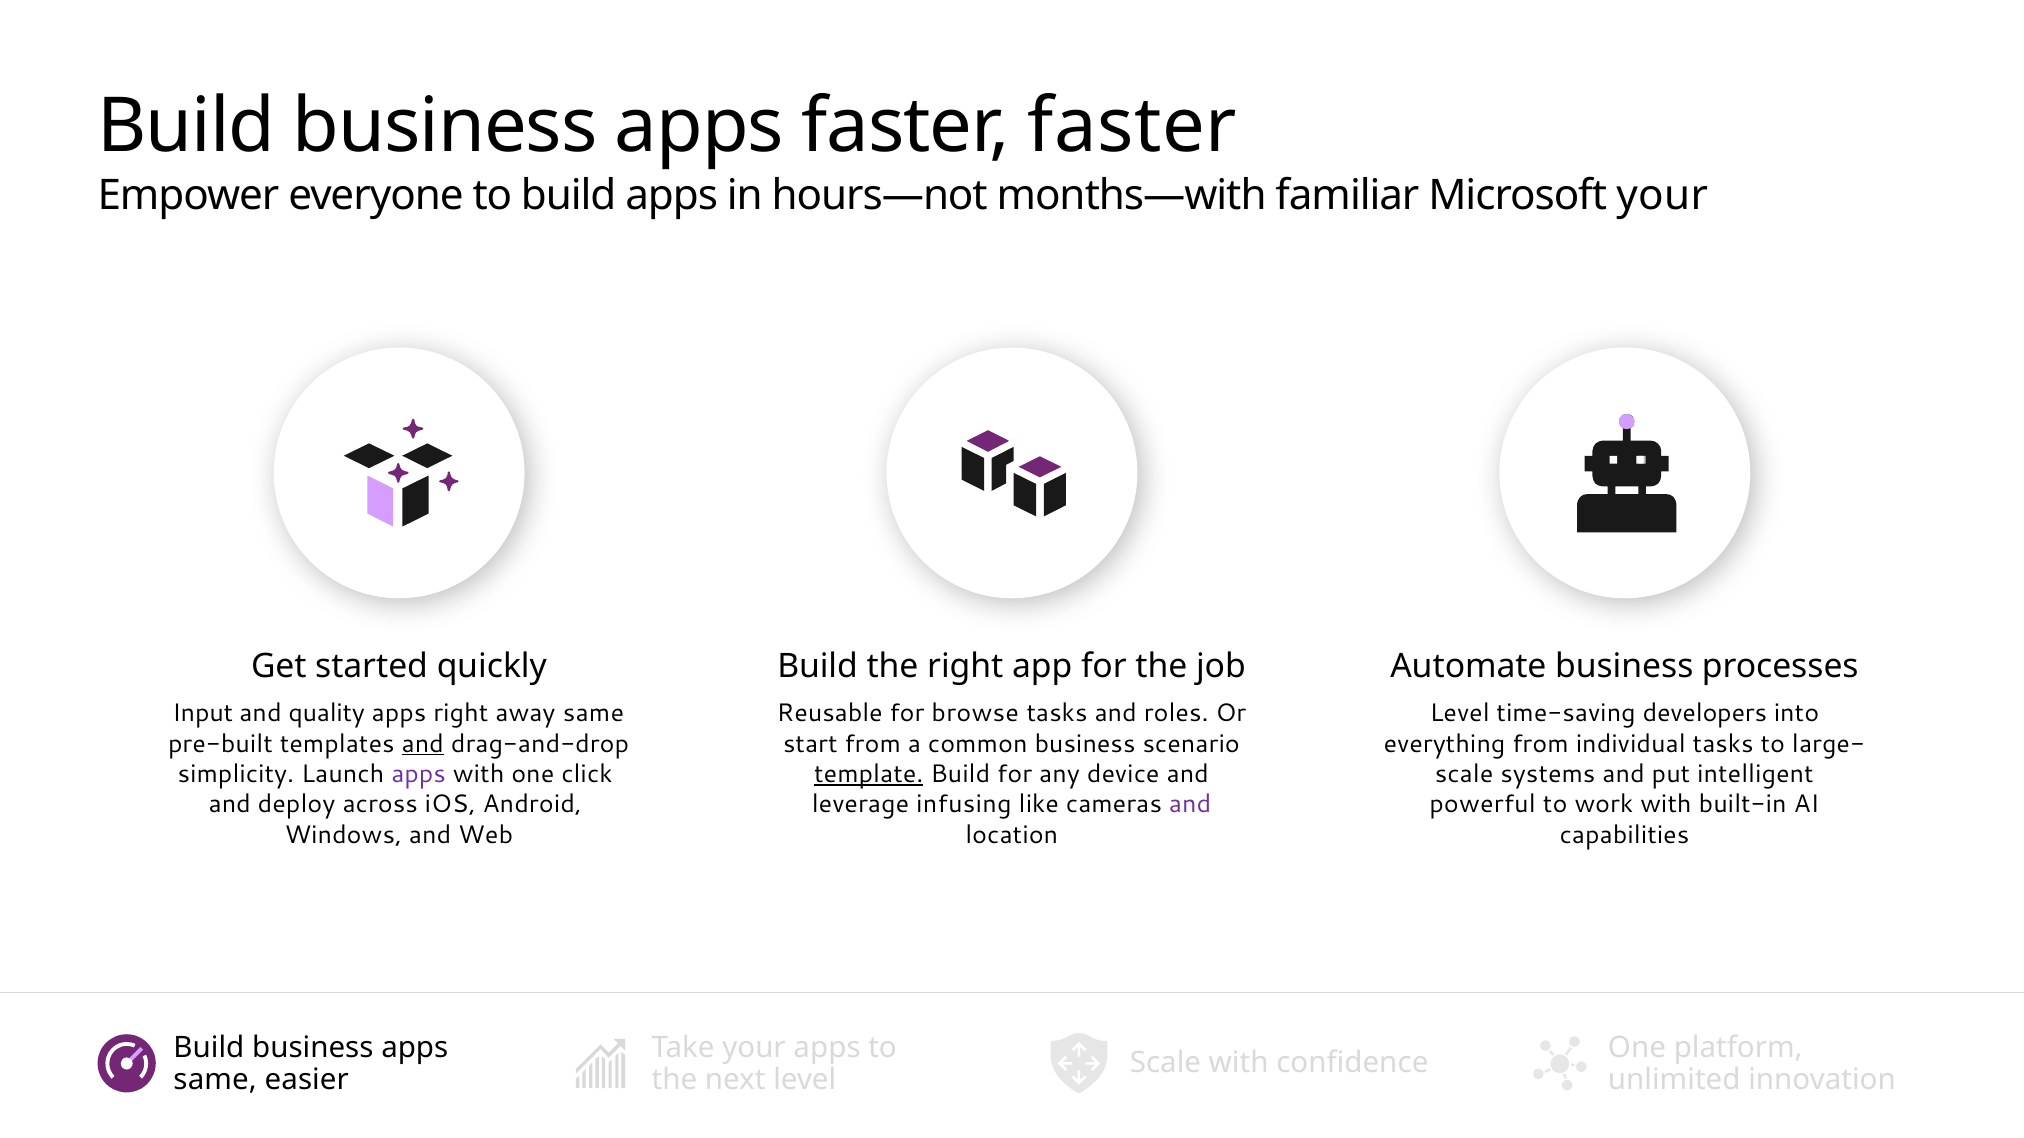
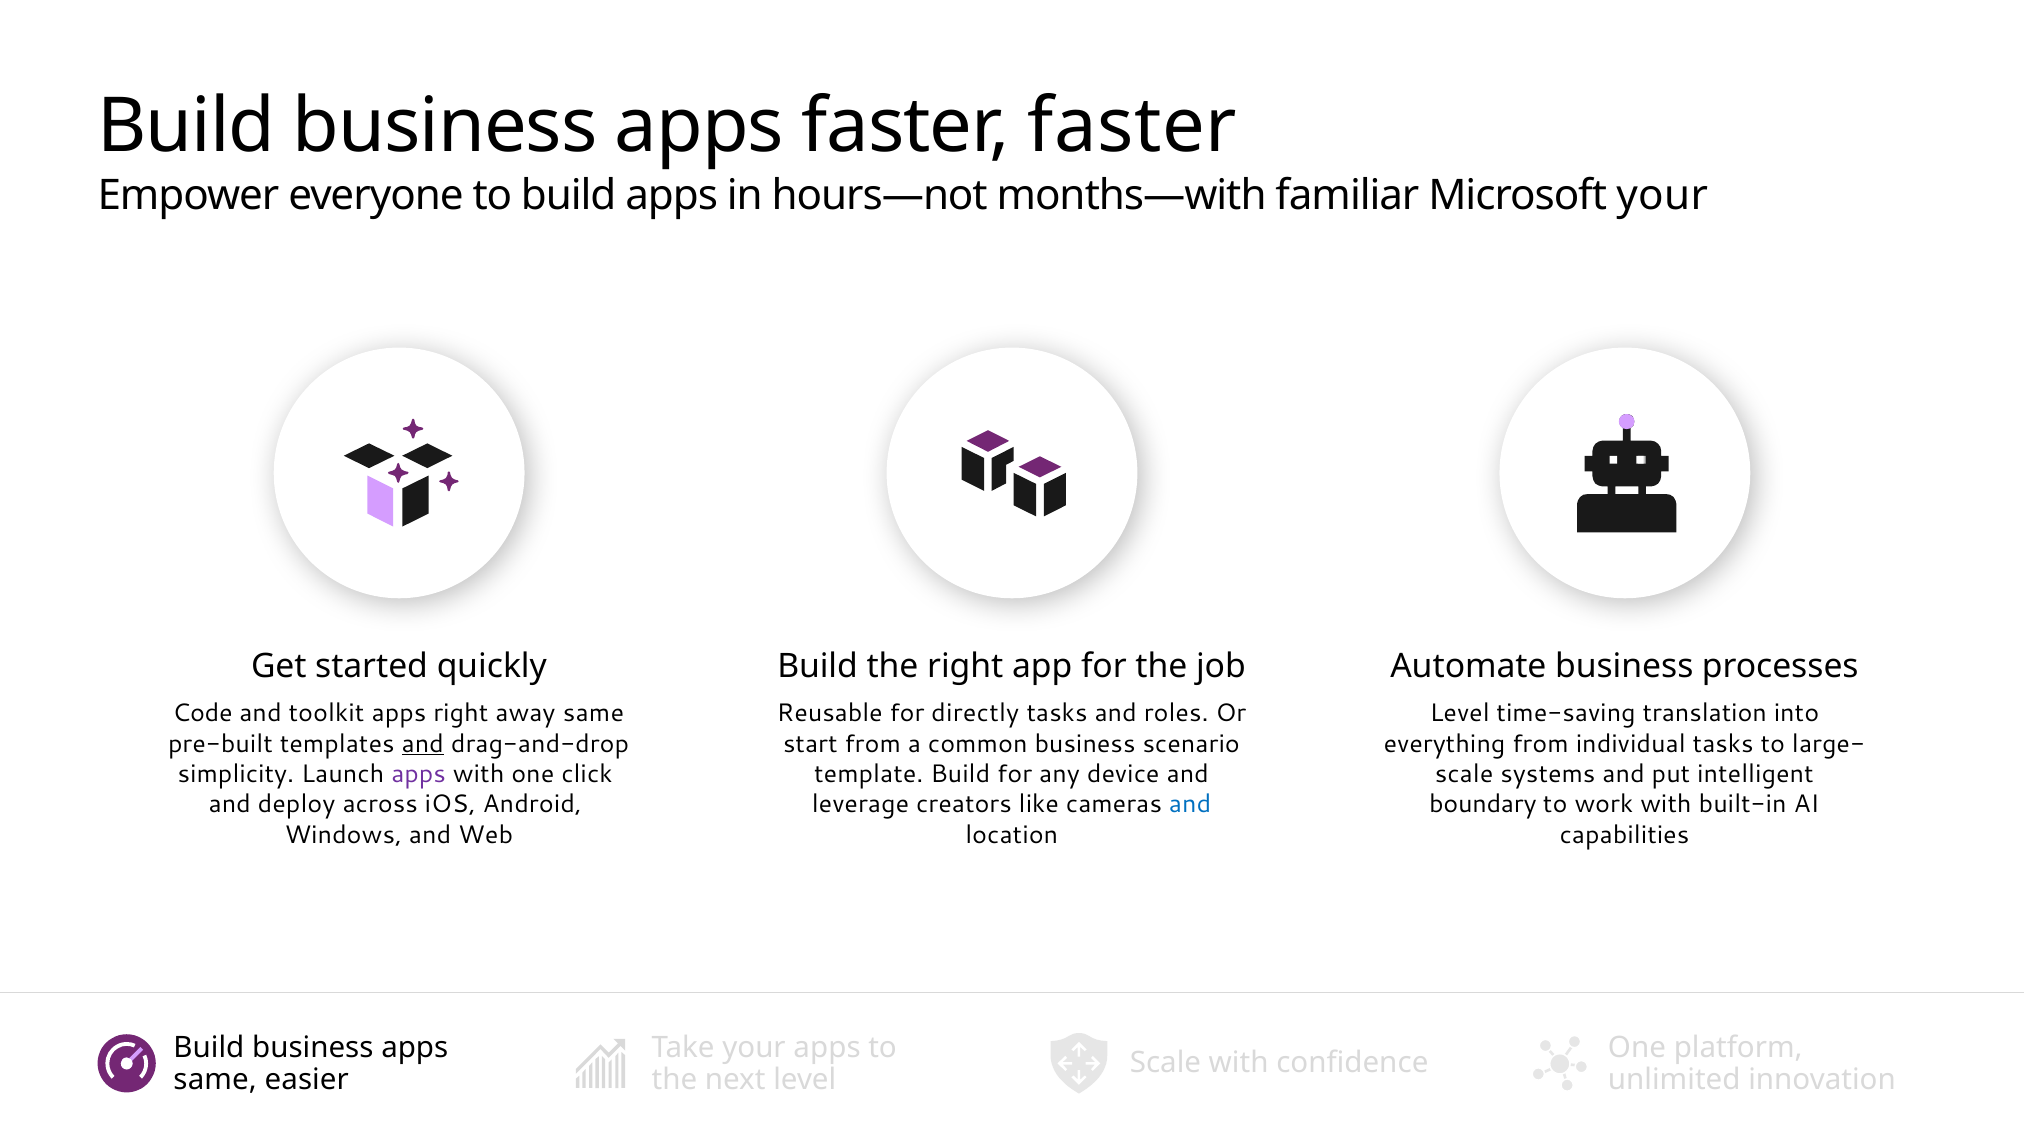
Input: Input -> Code (203, 714)
quality: quality -> toolkit (327, 714)
browse: browse -> directly (975, 714)
developers: developers -> translation (1705, 714)
template underline: present -> none (869, 774)
infusing: infusing -> creators (964, 805)
and colour: purple -> blue (1190, 805)
powerful: powerful -> boundary (1483, 805)
